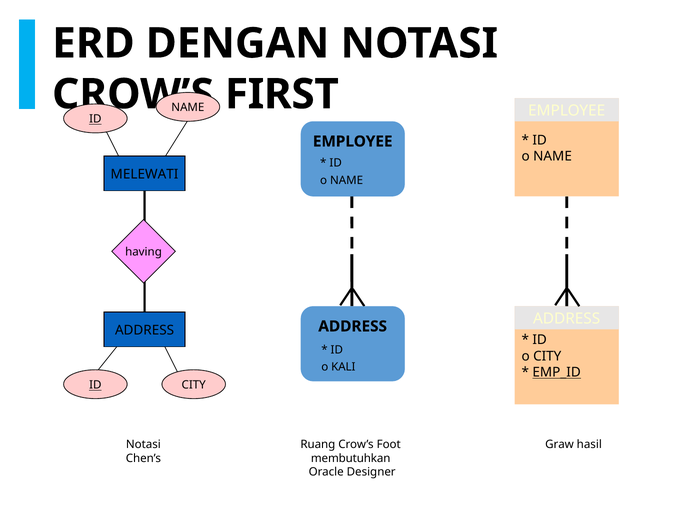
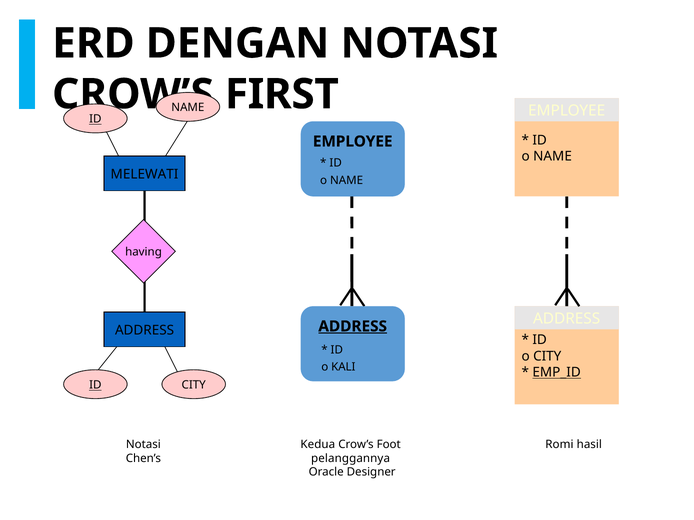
ADDRESS underline: none -> present (353, 327)
Ruang: Ruang -> Kedua (318, 445)
Graw: Graw -> Romi (559, 445)
membutuhkan: membutuhkan -> pelanggannya (351, 459)
